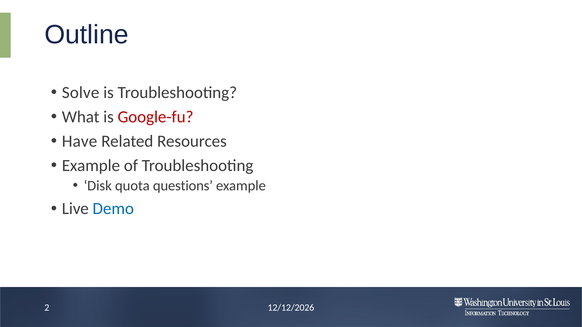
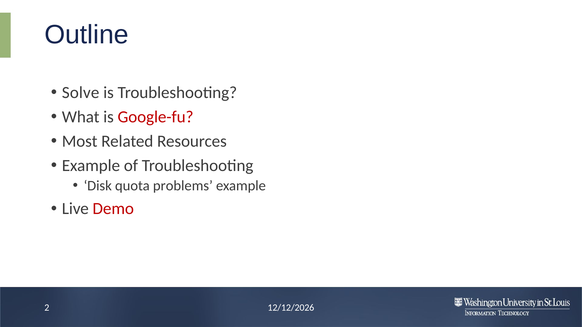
Have: Have -> Most (80, 141)
questions: questions -> problems (183, 186)
Demo colour: blue -> red (113, 209)
